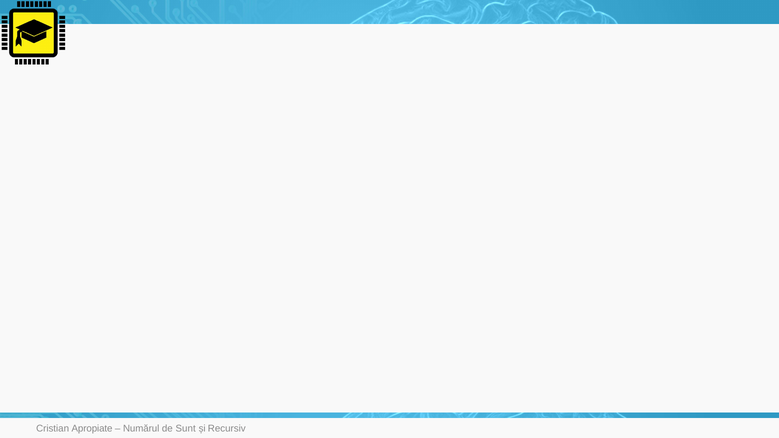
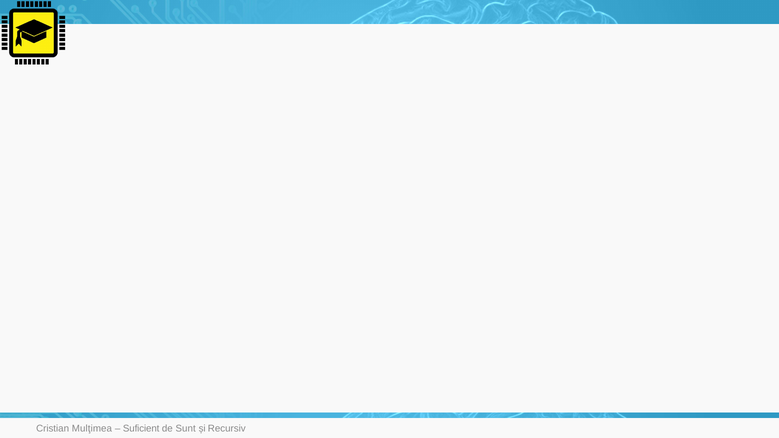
Apropiate: Apropiate -> Mulţimea (92, 429)
Numărul: Numărul -> Suficient (141, 429)
